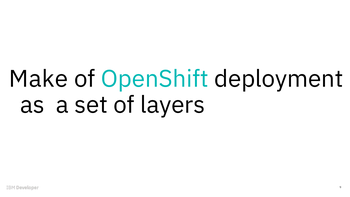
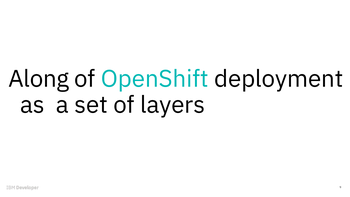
Make: Make -> Along (39, 79)
